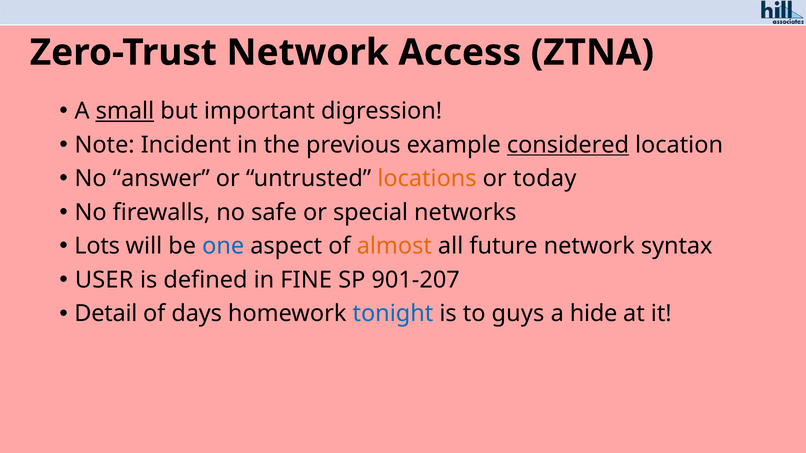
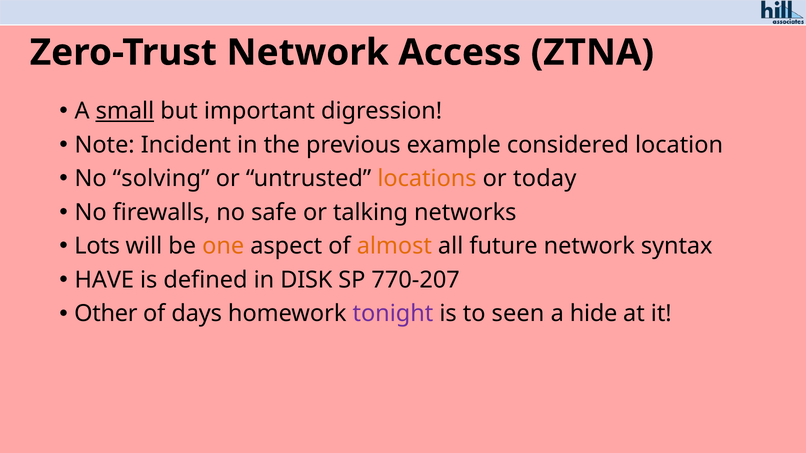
considered underline: present -> none (568, 145)
answer: answer -> solving (161, 179)
special: special -> talking (371, 213)
one colour: blue -> orange (223, 246)
USER: USER -> HAVE (104, 280)
FINE: FINE -> DISK (306, 280)
901-207: 901-207 -> 770-207 (416, 280)
Detail: Detail -> Other (106, 314)
tonight colour: blue -> purple (393, 314)
guys: guys -> seen (518, 314)
